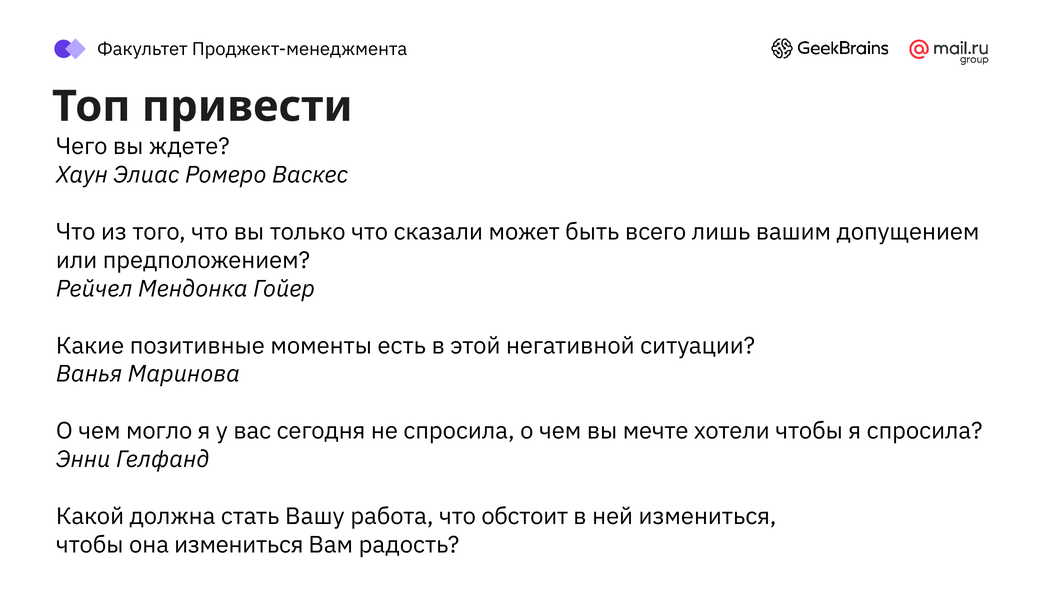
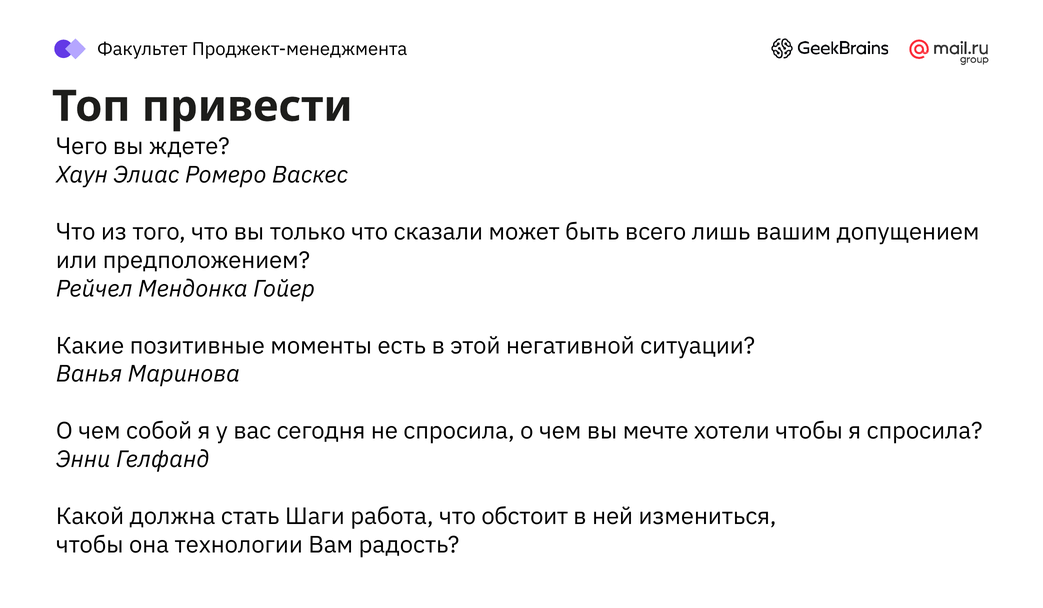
могло: могло -> собой (159, 431)
Вашу: Вашу -> Шаги (315, 517)
она измениться: измениться -> технологии (239, 545)
